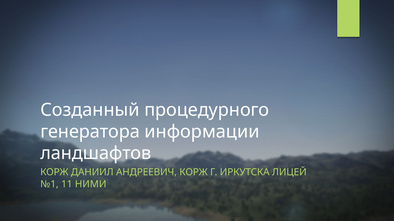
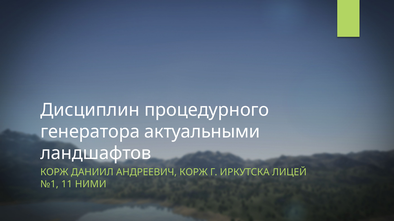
Созданный: Созданный -> Дисциплин (90, 110)
информации: информации -> актуальными (202, 132)
